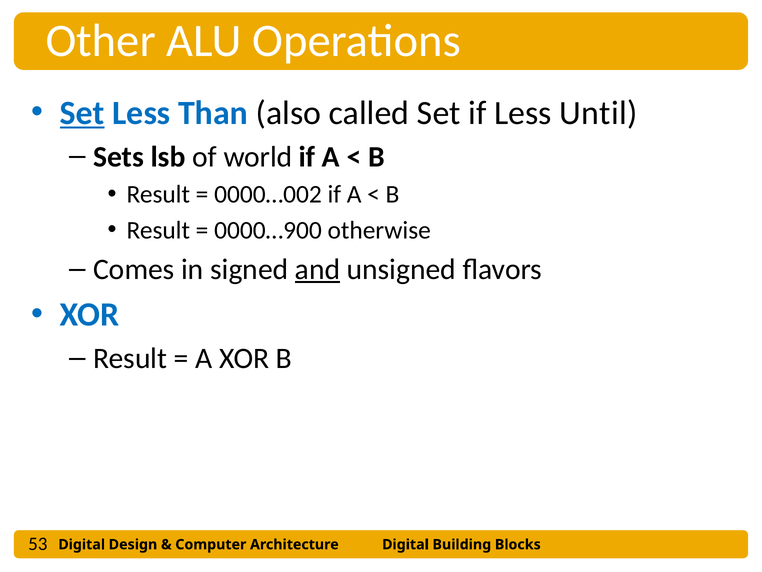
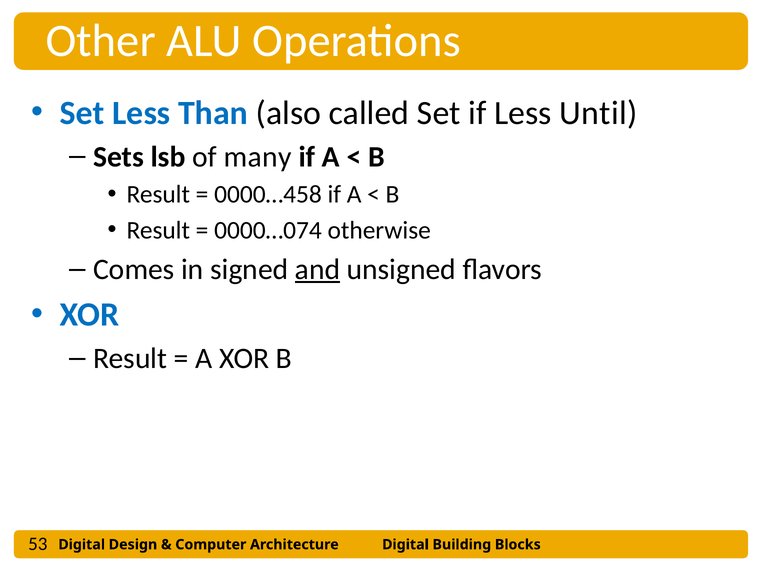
Set underline: present -> none (82, 113)
world: world -> many (258, 157)
0000…002: 0000…002 -> 0000…458 (268, 194)
0000…900: 0000…900 -> 0000…074 (268, 230)
